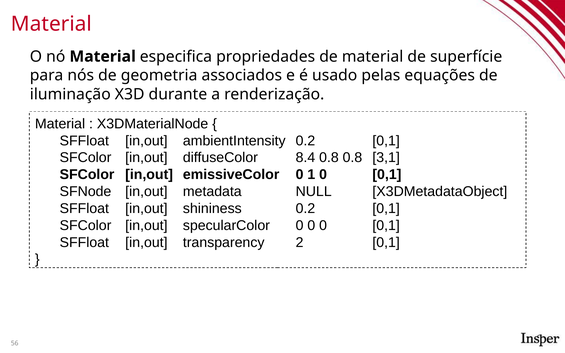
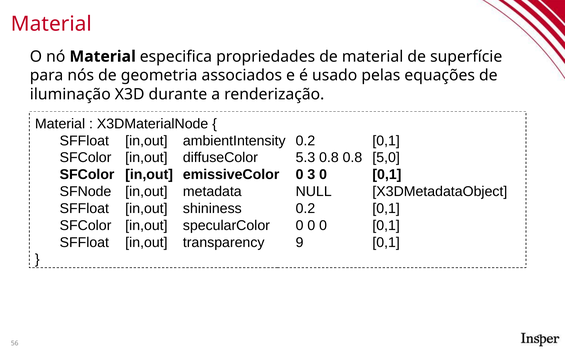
8.4: 8.4 -> 5.3 (305, 158)
3,1: 3,1 -> 5,0 (386, 158)
1: 1 -> 3 (311, 175)
2: 2 -> 9 (300, 242)
